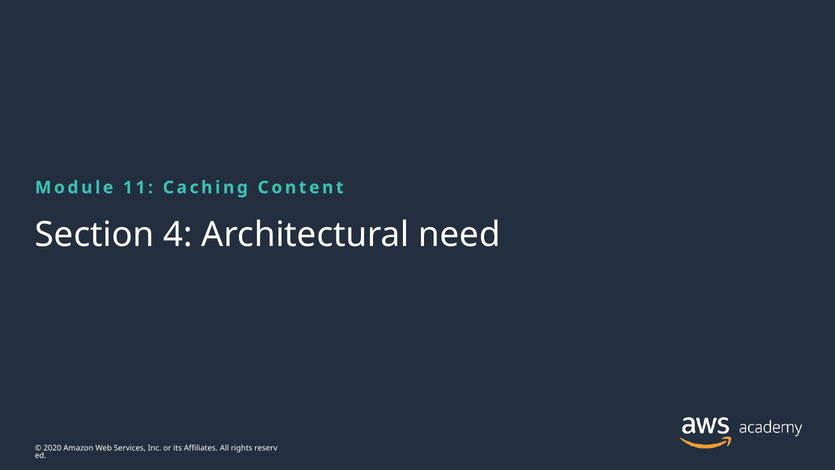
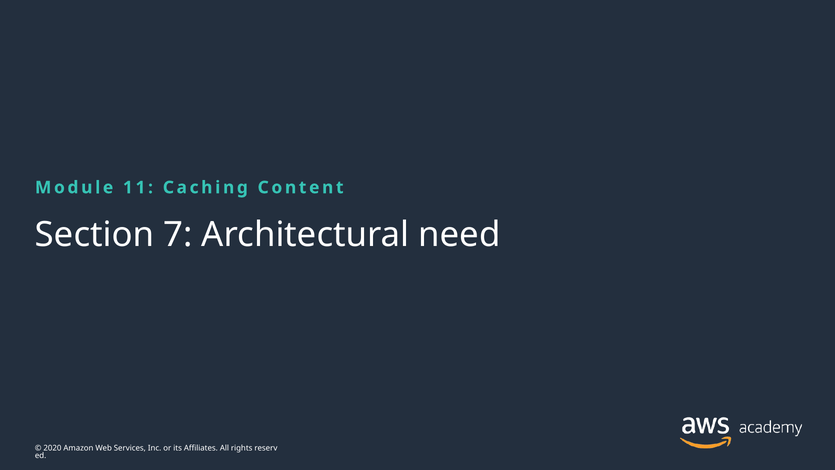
4: 4 -> 7 (178, 235)
